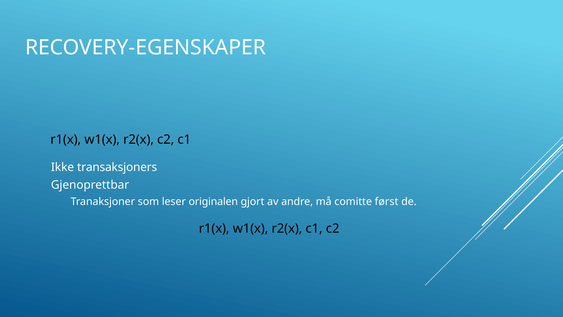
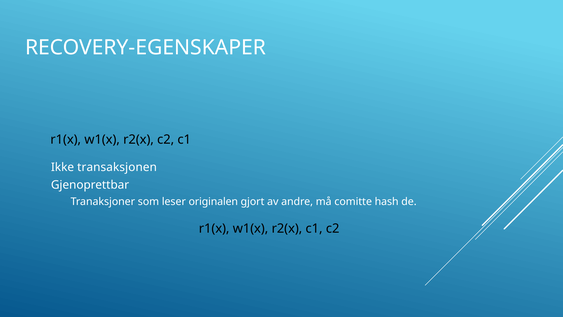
transaksjoners: transaksjoners -> transaksjonen (117, 167)
først: først -> hash (387, 201)
